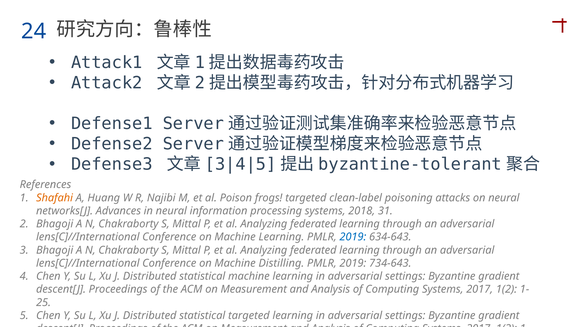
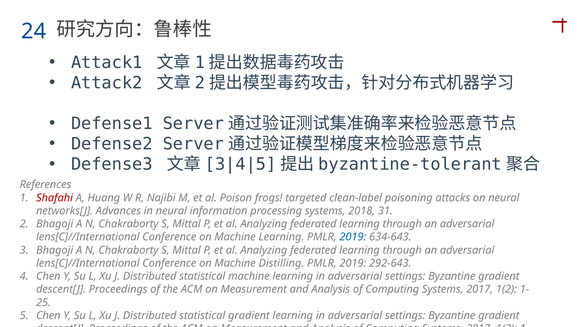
Shafahi colour: orange -> red (55, 198)
734-643: 734-643 -> 292-643 (390, 263)
statistical targeted: targeted -> gradient (249, 316)
